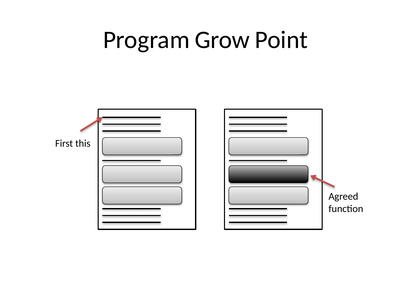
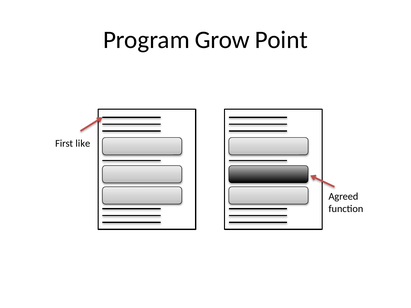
this: this -> like (83, 143)
